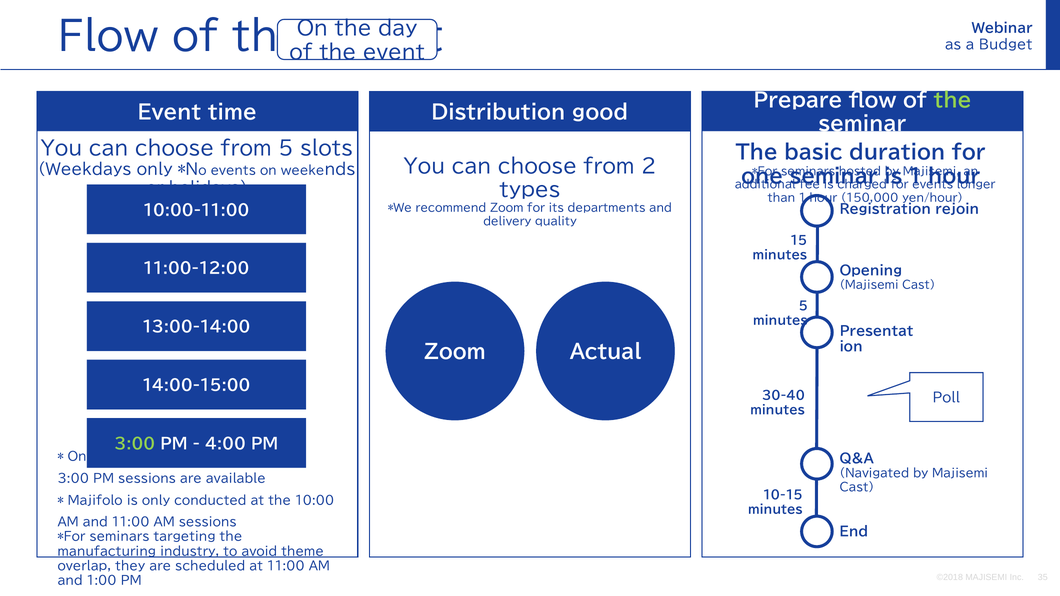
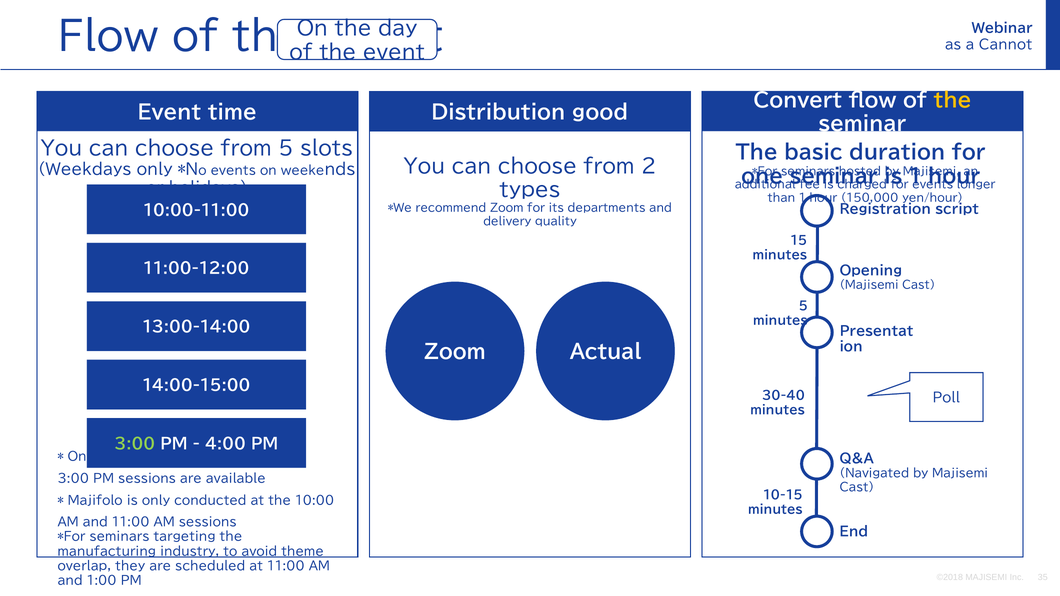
Budget: Budget -> Cannot (1006, 45)
Prepare: Prepare -> Convert (798, 101)
the colour: light green -> yellow (953, 101)
rejoin: rejoin -> script (957, 210)
